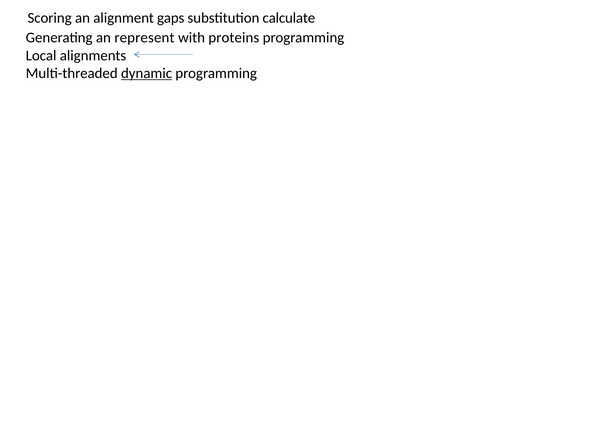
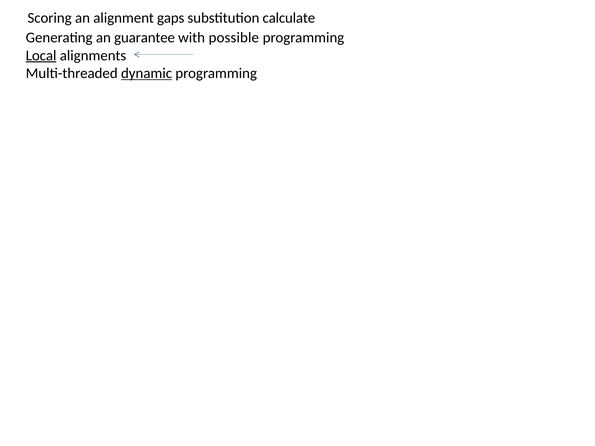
represent: represent -> guarantee (145, 38)
proteins: proteins -> possible (234, 38)
Local underline: none -> present (41, 56)
